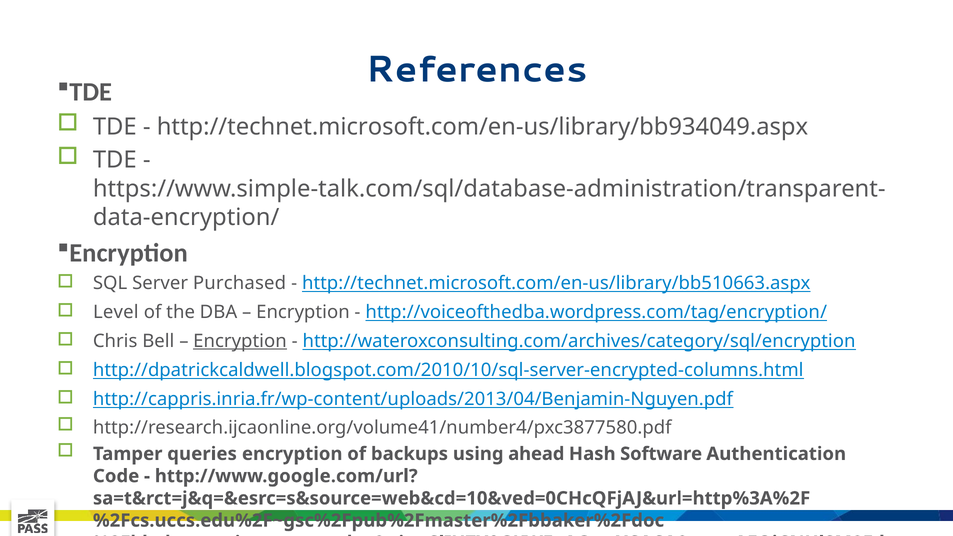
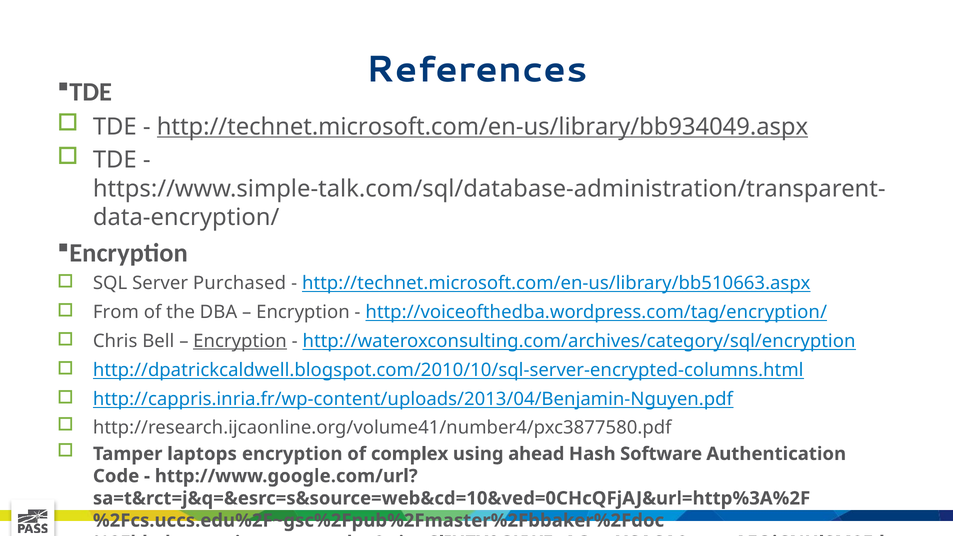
http://technet.microsoft.com/en-us/library/bb934049.aspx underline: none -> present (482, 127)
Level: Level -> From (116, 312)
queries: queries -> laptops (202, 454)
backups: backups -> complex (410, 454)
